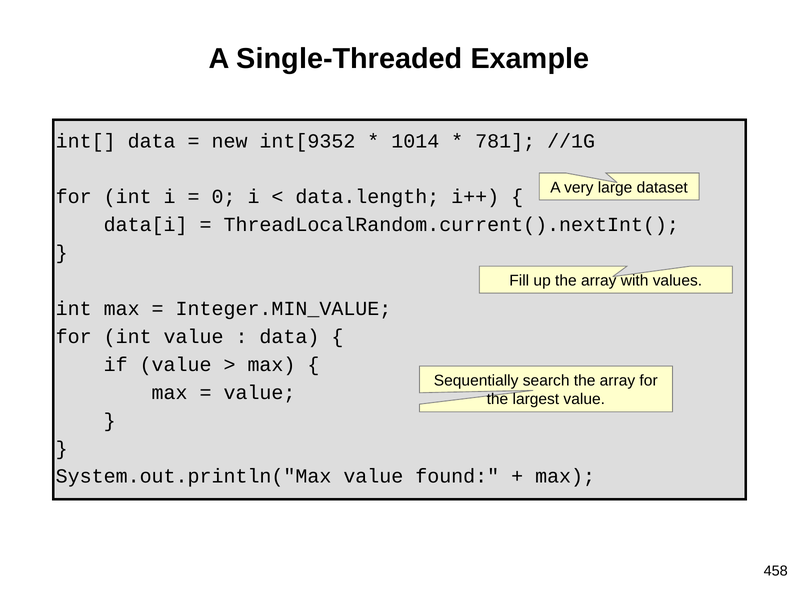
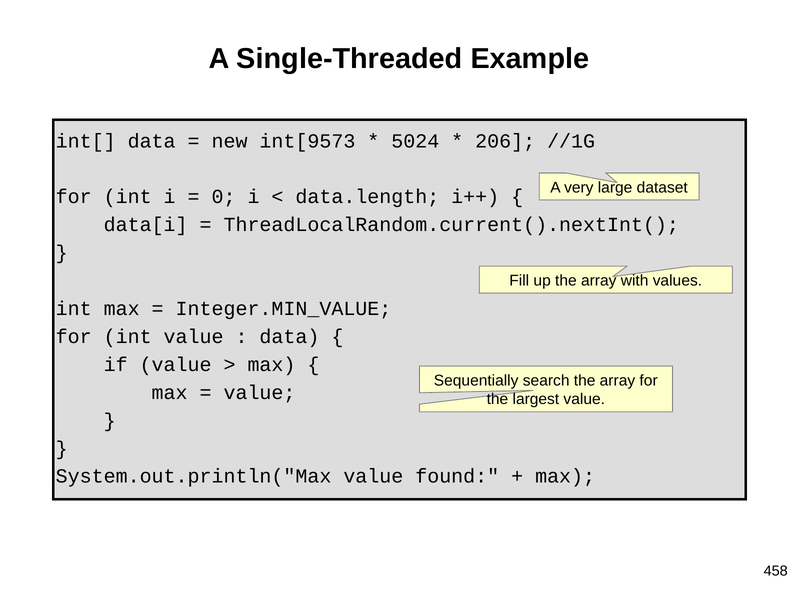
int[9352: int[9352 -> int[9573 (307, 141)
1014: 1014 -> 5024 (415, 141)
781: 781 -> 206 (505, 141)
